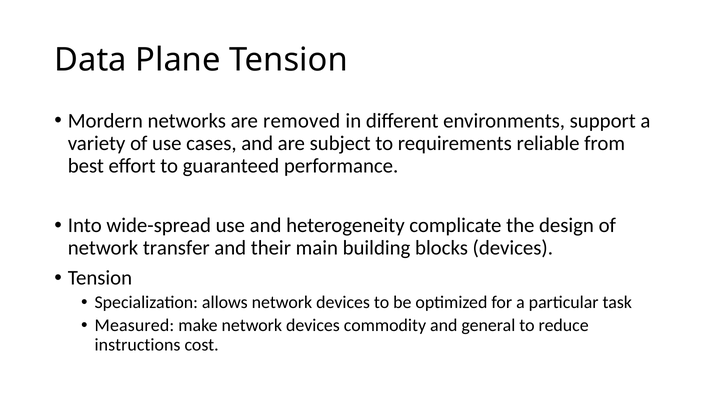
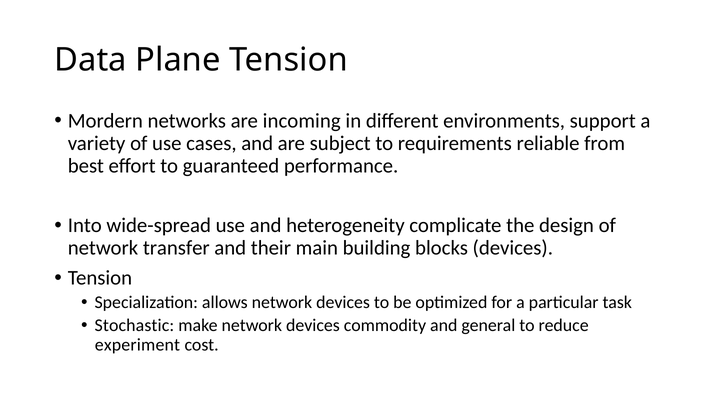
removed: removed -> incoming (302, 121)
Measured: Measured -> Stochastic (134, 325)
instructions: instructions -> experiment (137, 345)
